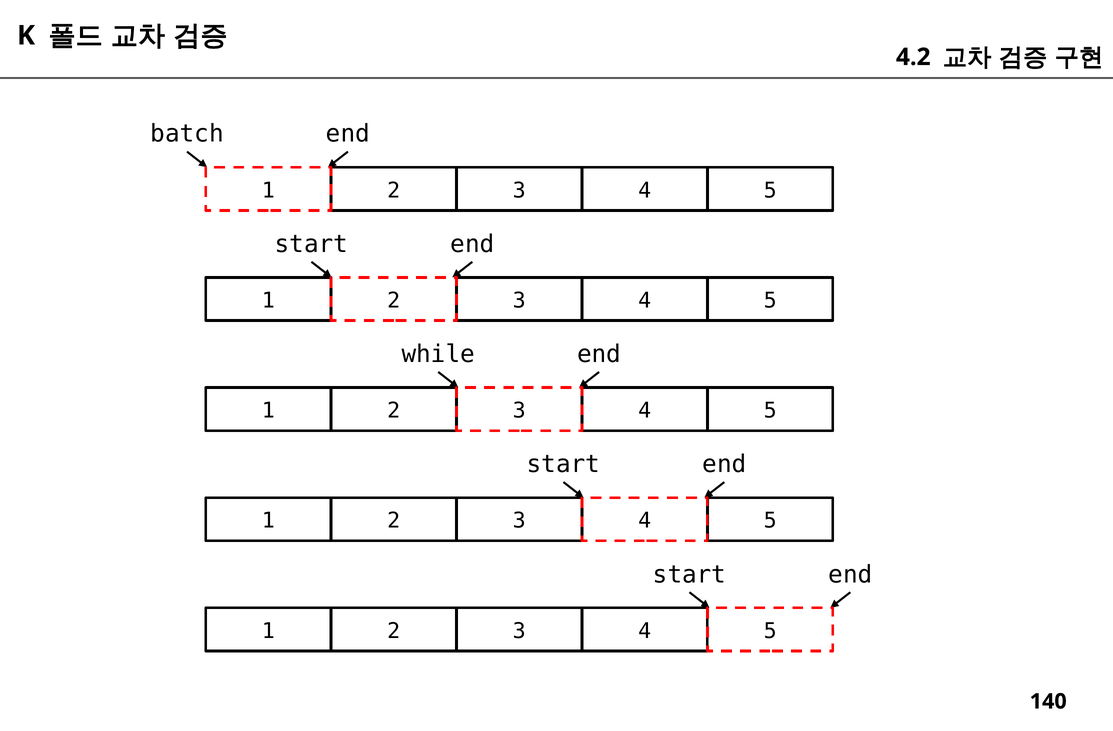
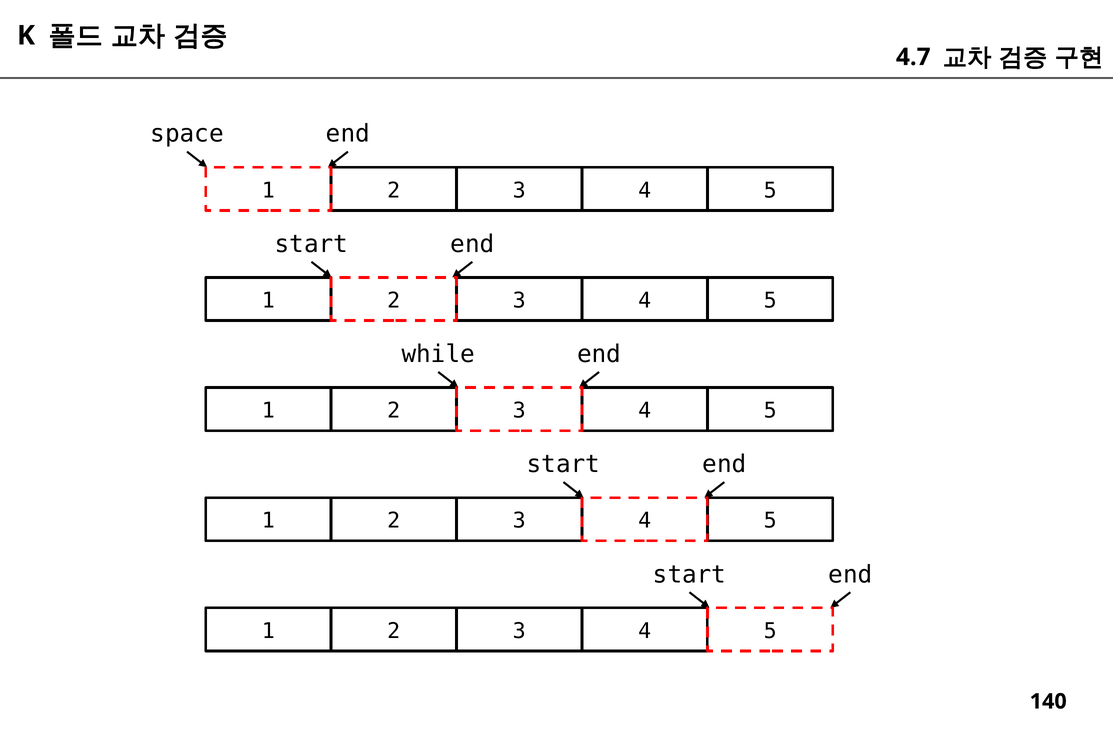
4.2: 4.2 -> 4.7 (913, 57)
batch: batch -> space (187, 134)
